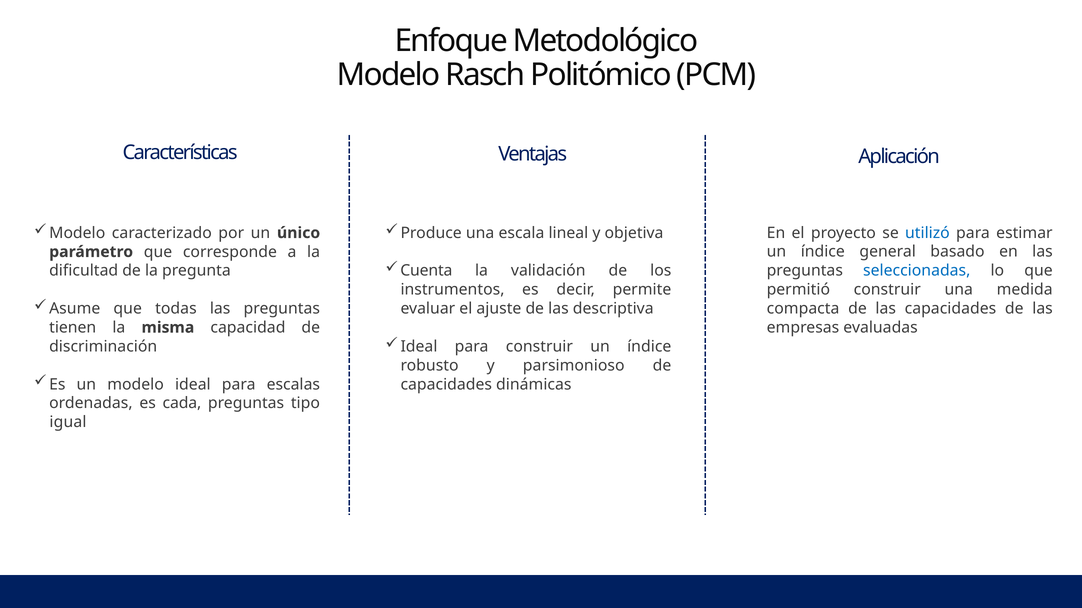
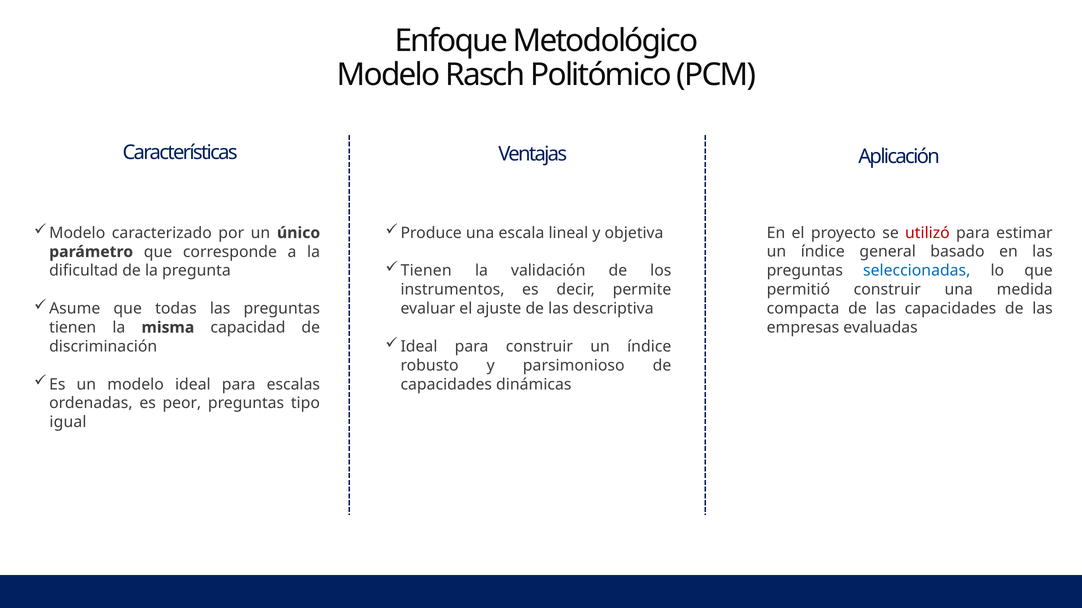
utilizó colour: blue -> red (927, 233)
Cuenta: Cuenta -> Tienen (426, 271)
cada: cada -> peor (182, 404)
